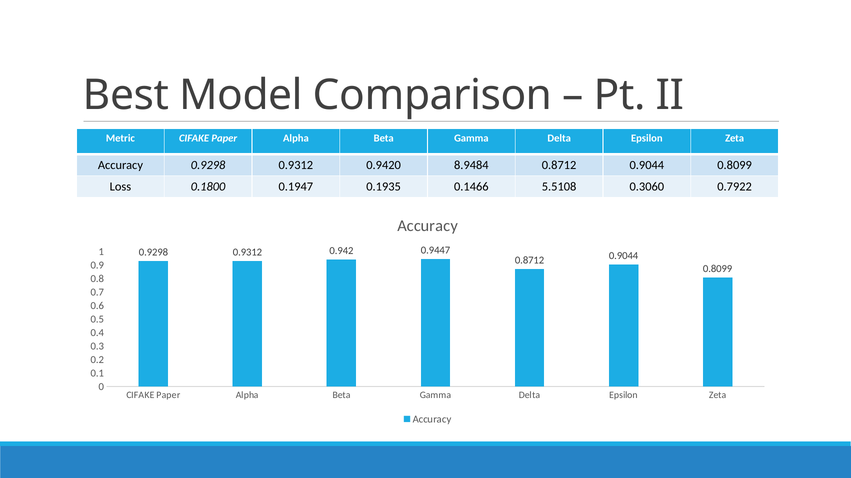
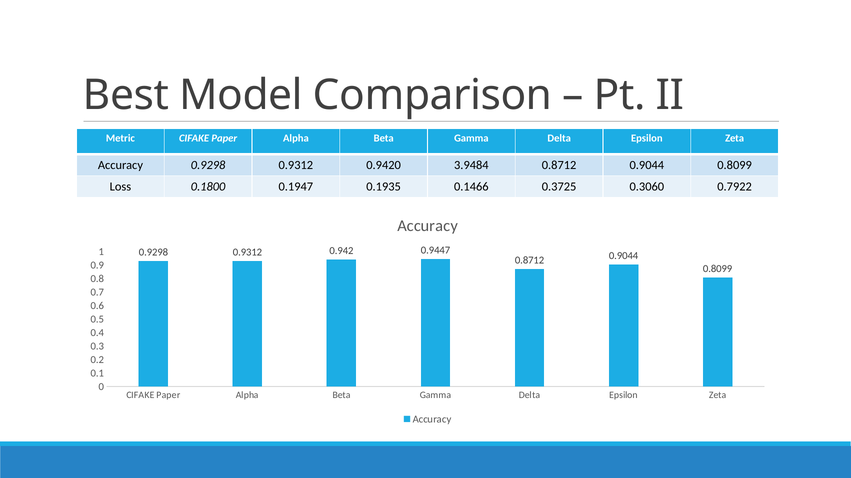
8.9484: 8.9484 -> 3.9484 (471, 165)
5.5108: 5.5108 -> 0.3725 (559, 187)
